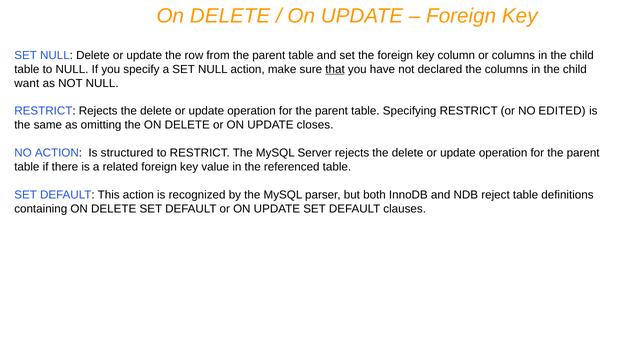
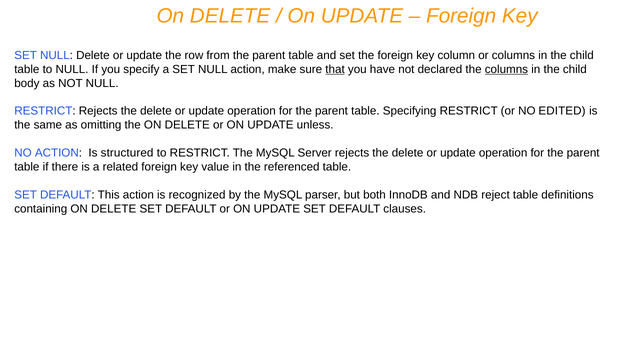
columns underline: none -> present (506, 69)
want: want -> body (27, 83)
closes: closes -> unless (315, 125)
